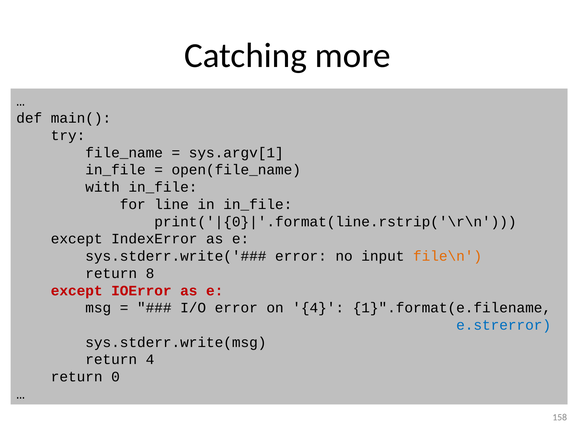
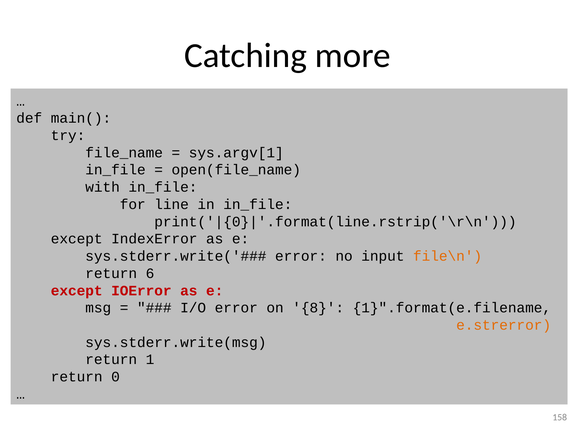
8: 8 -> 6 (150, 274)
on 4: 4 -> 8 (318, 308)
e.strerror colour: blue -> orange (504, 325)
return 4: 4 -> 1 (150, 360)
